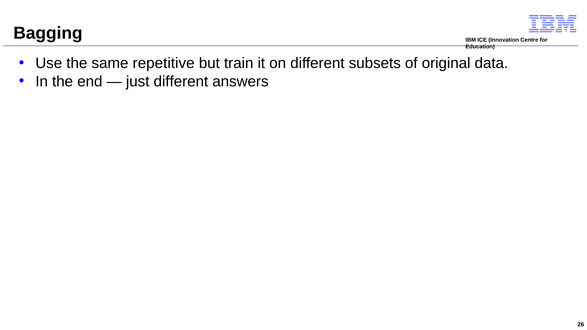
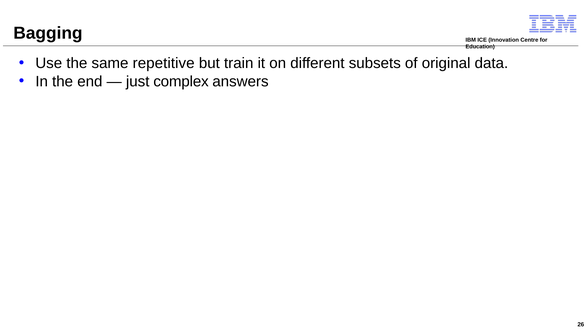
just different: different -> complex (181, 81)
